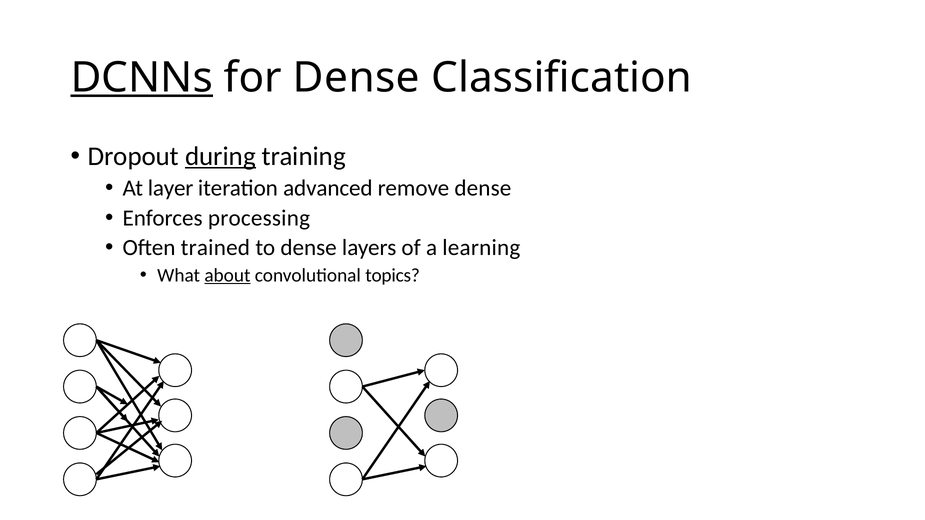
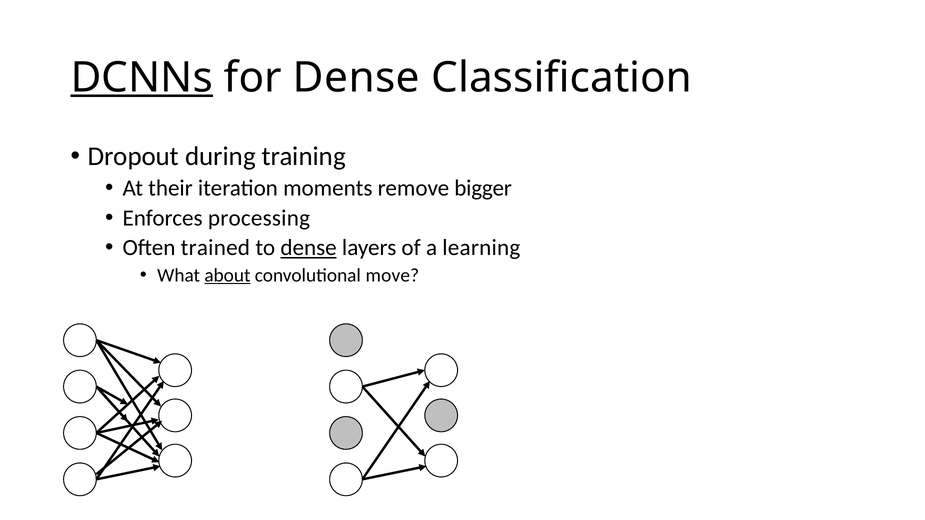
during underline: present -> none (220, 156)
layer: layer -> their (170, 188)
advanced: advanced -> moments (328, 188)
remove dense: dense -> bigger (483, 188)
dense underline: none -> present (309, 248)
topics: topics -> move (392, 276)
